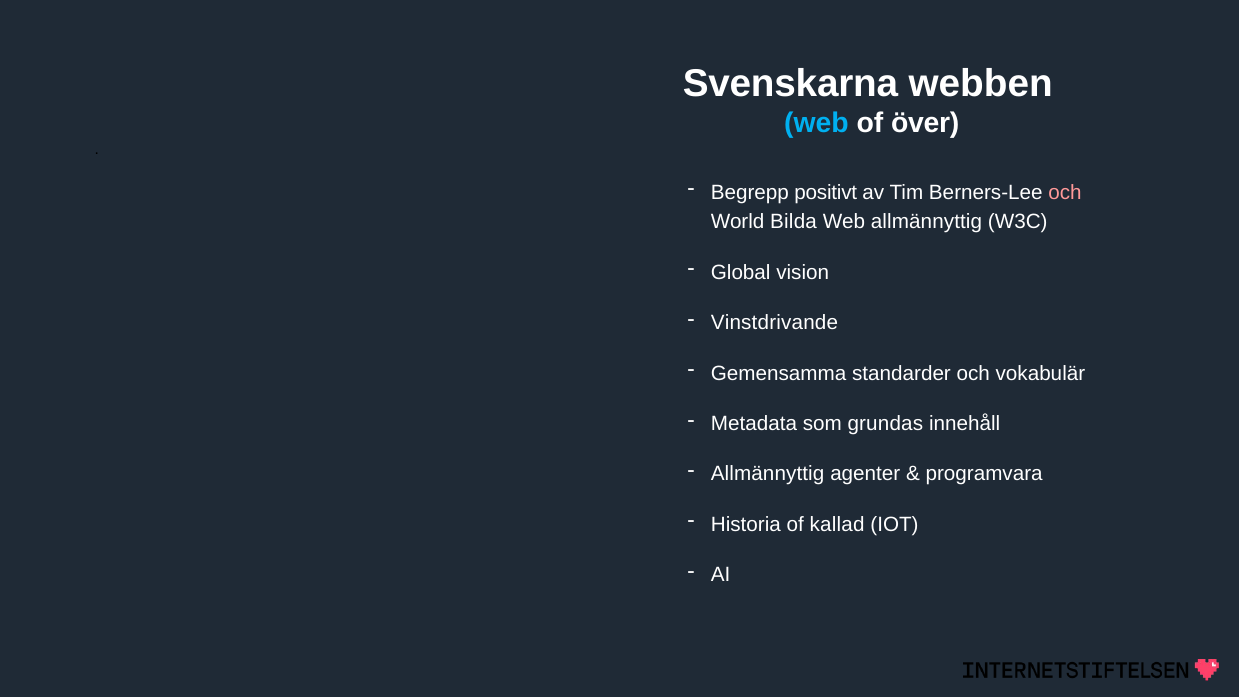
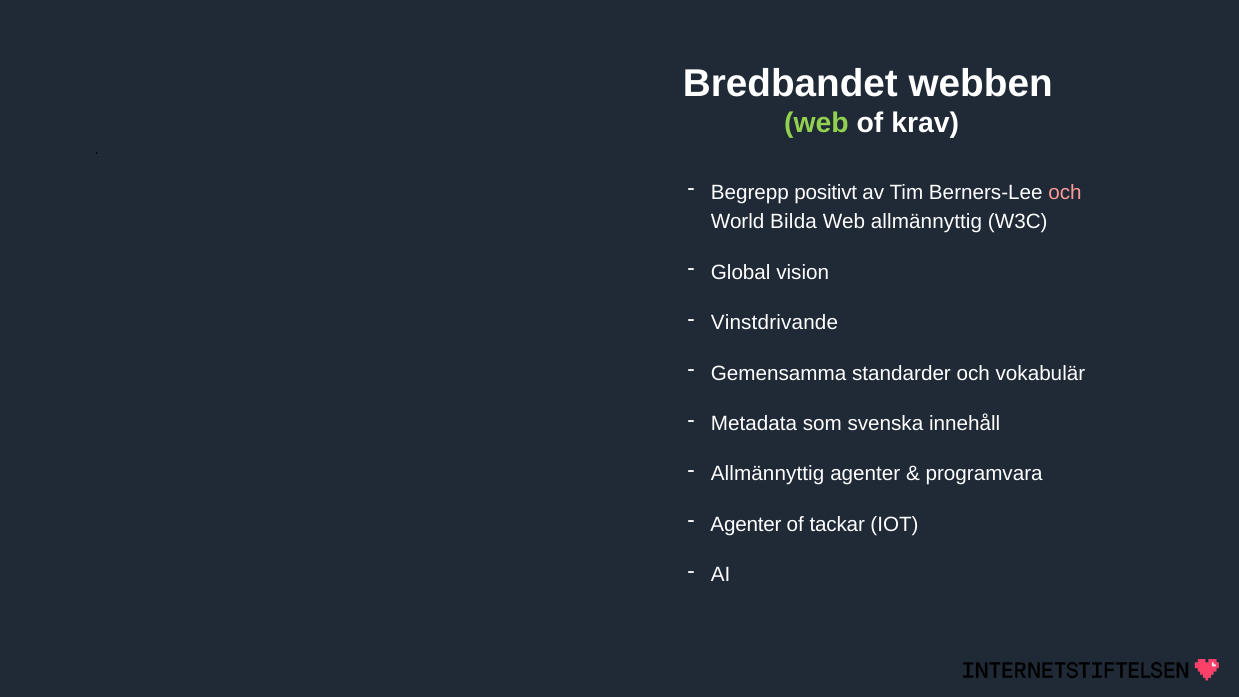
Svenskarna: Svenskarna -> Bredbandet (790, 84)
web colour: light blue -> light green (816, 124)
över: över -> krav (925, 124)
grundas: grundas -> svenska (885, 424)
Historia: Historia -> Agenter (746, 524)
kallad: kallad -> tackar (837, 524)
